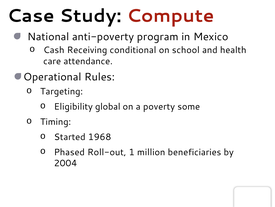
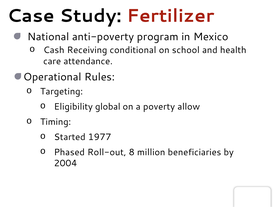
Compute: Compute -> Fertilizer (170, 16)
some: some -> allow (189, 106)
1968: 1968 -> 1977 (100, 136)
1: 1 -> 8 (132, 152)
